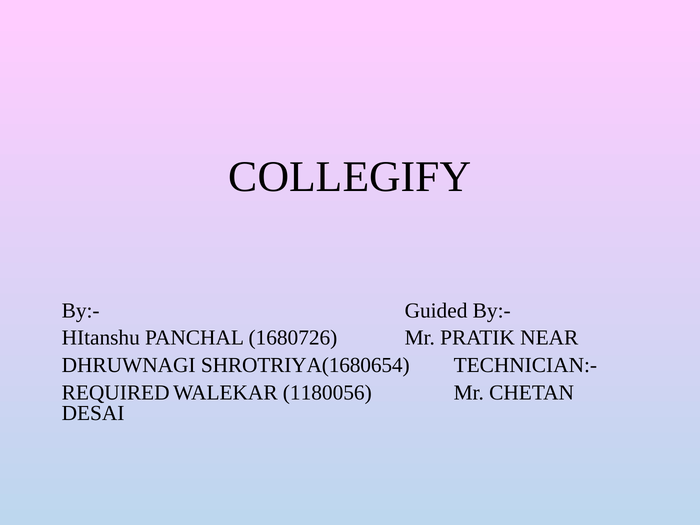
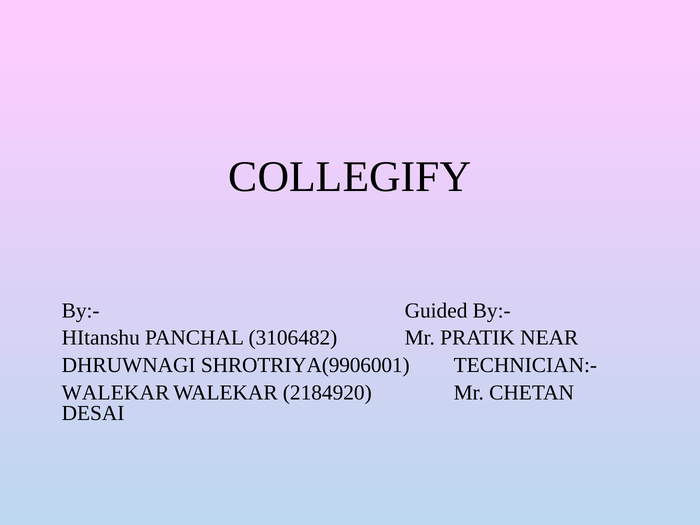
1680726: 1680726 -> 3106482 (293, 338)
SHROTRIYA(1680654: SHROTRIYA(1680654 -> SHROTRIYA(9906001 (305, 365)
REQUIRED: REQUIRED -> WALEKAR (116, 393)
1180056: 1180056 -> 2184920 (327, 393)
